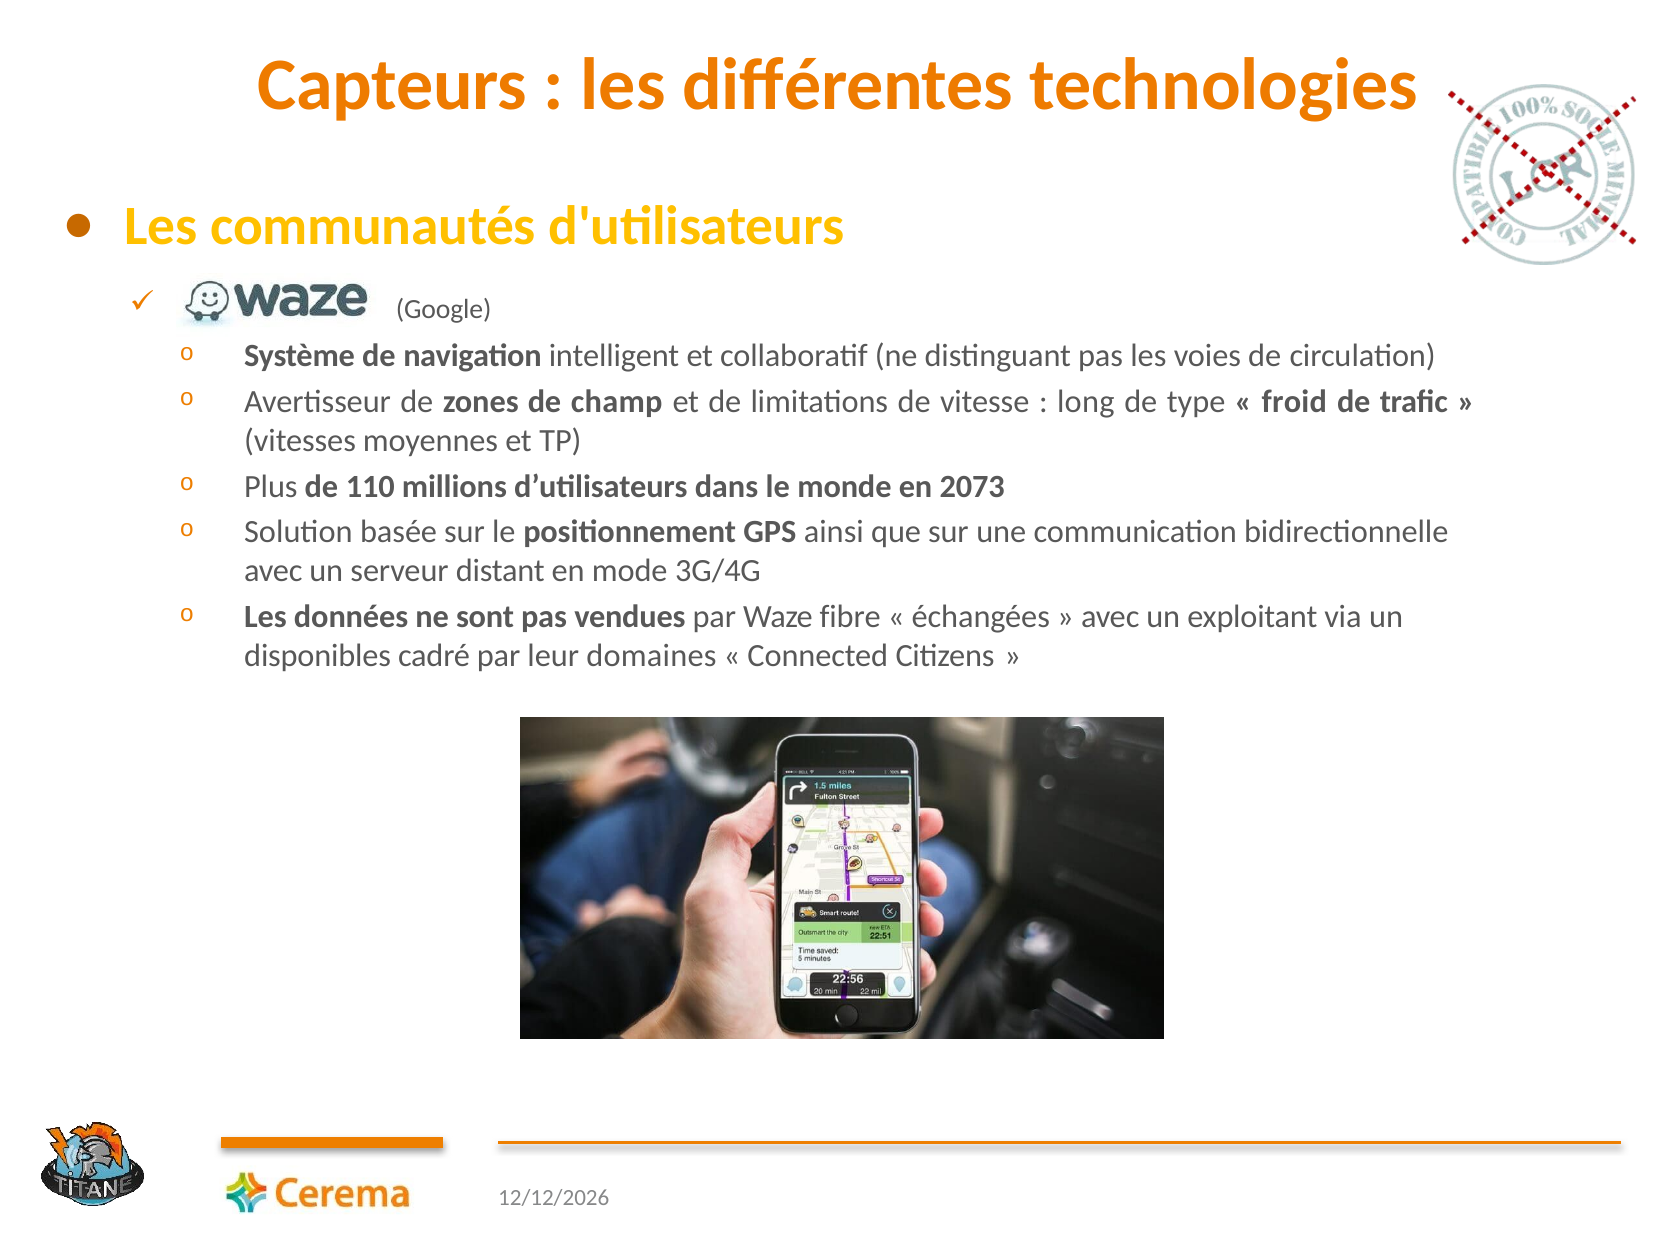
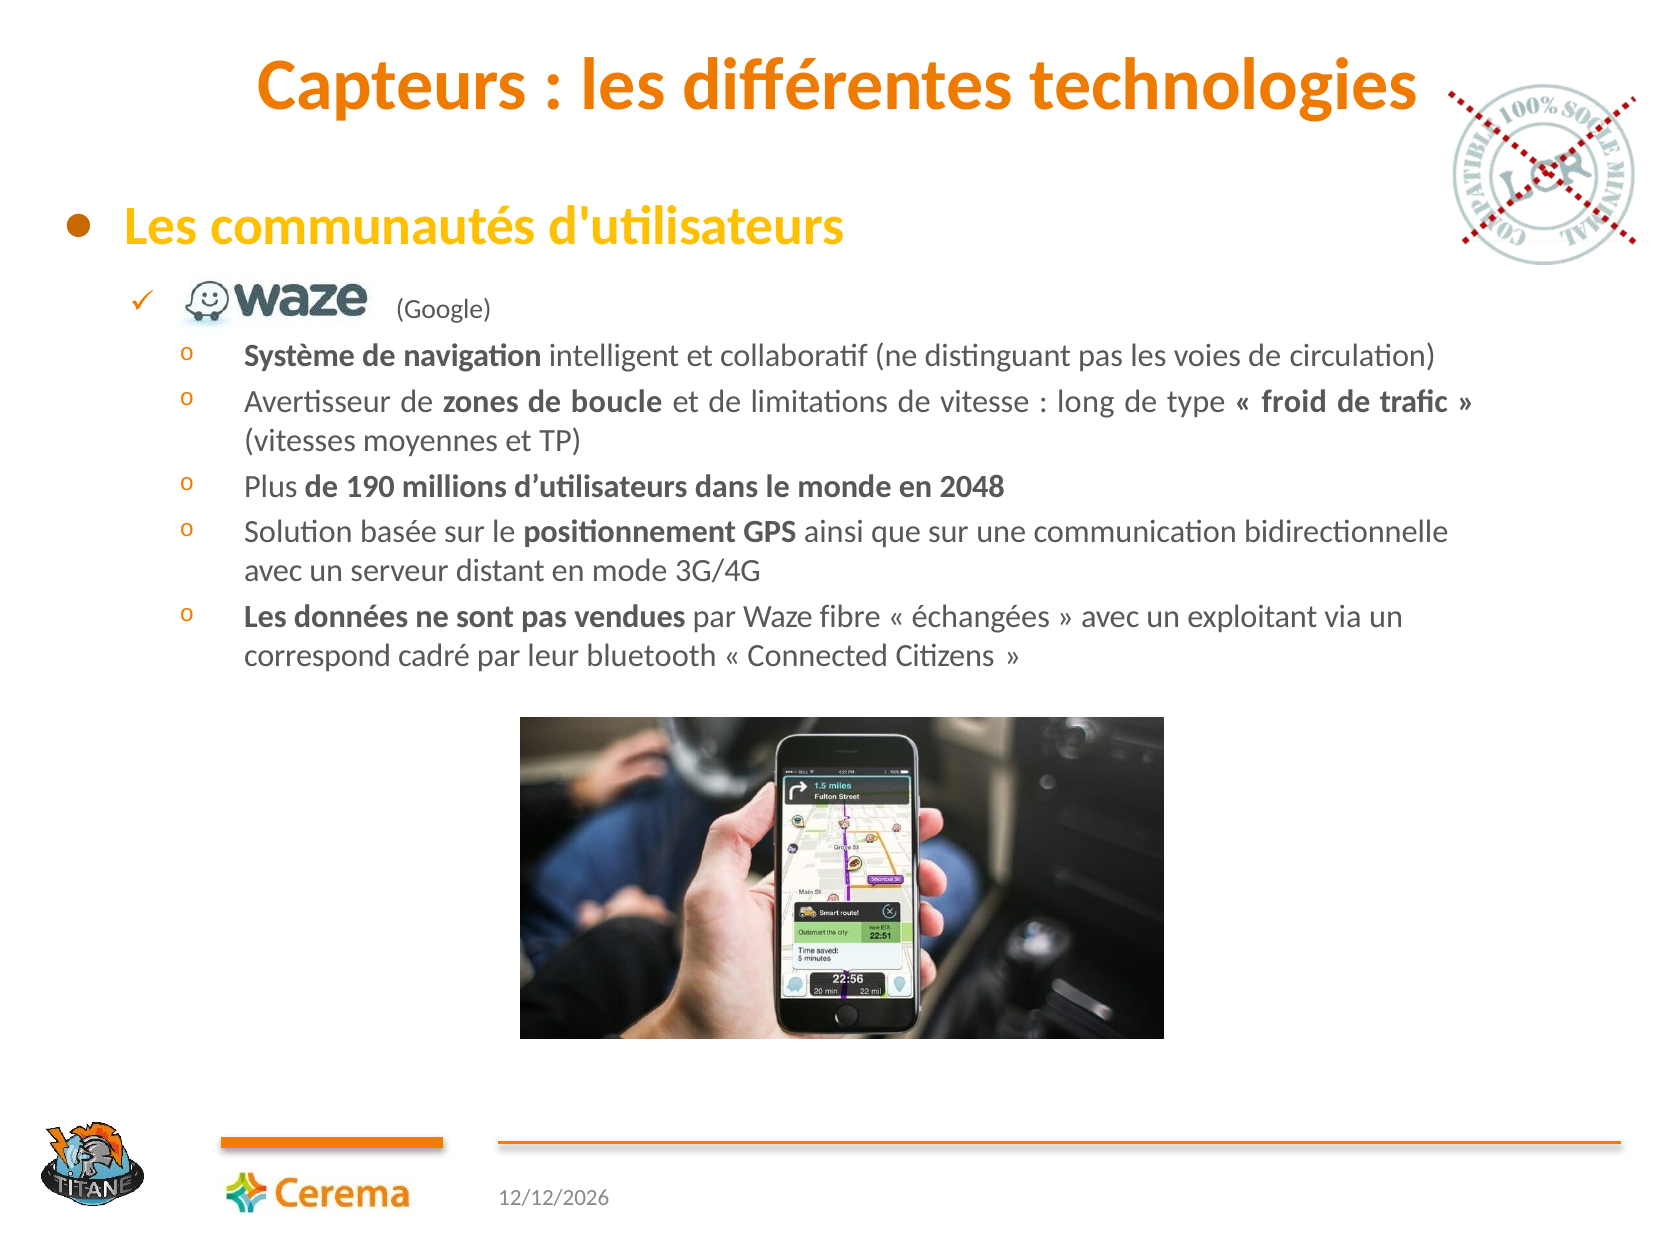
champ: champ -> boucle (617, 402)
110: 110 -> 190 (370, 486)
2073: 2073 -> 2048 (972, 486)
disponibles: disponibles -> correspond (318, 656)
domaines: domaines -> bluetooth (651, 656)
